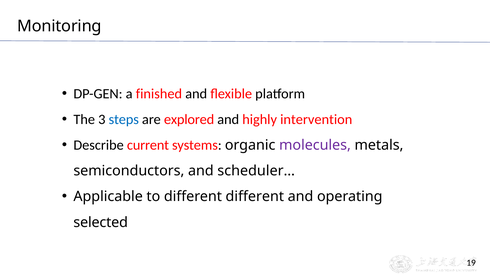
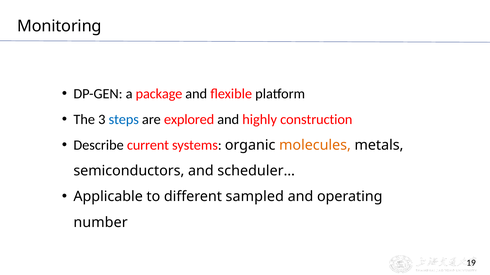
finished: finished -> package (159, 94)
intervention: intervention -> construction (316, 120)
molecules colour: purple -> orange (315, 146)
different different: different -> sampled (255, 197)
selected: selected -> number (101, 223)
